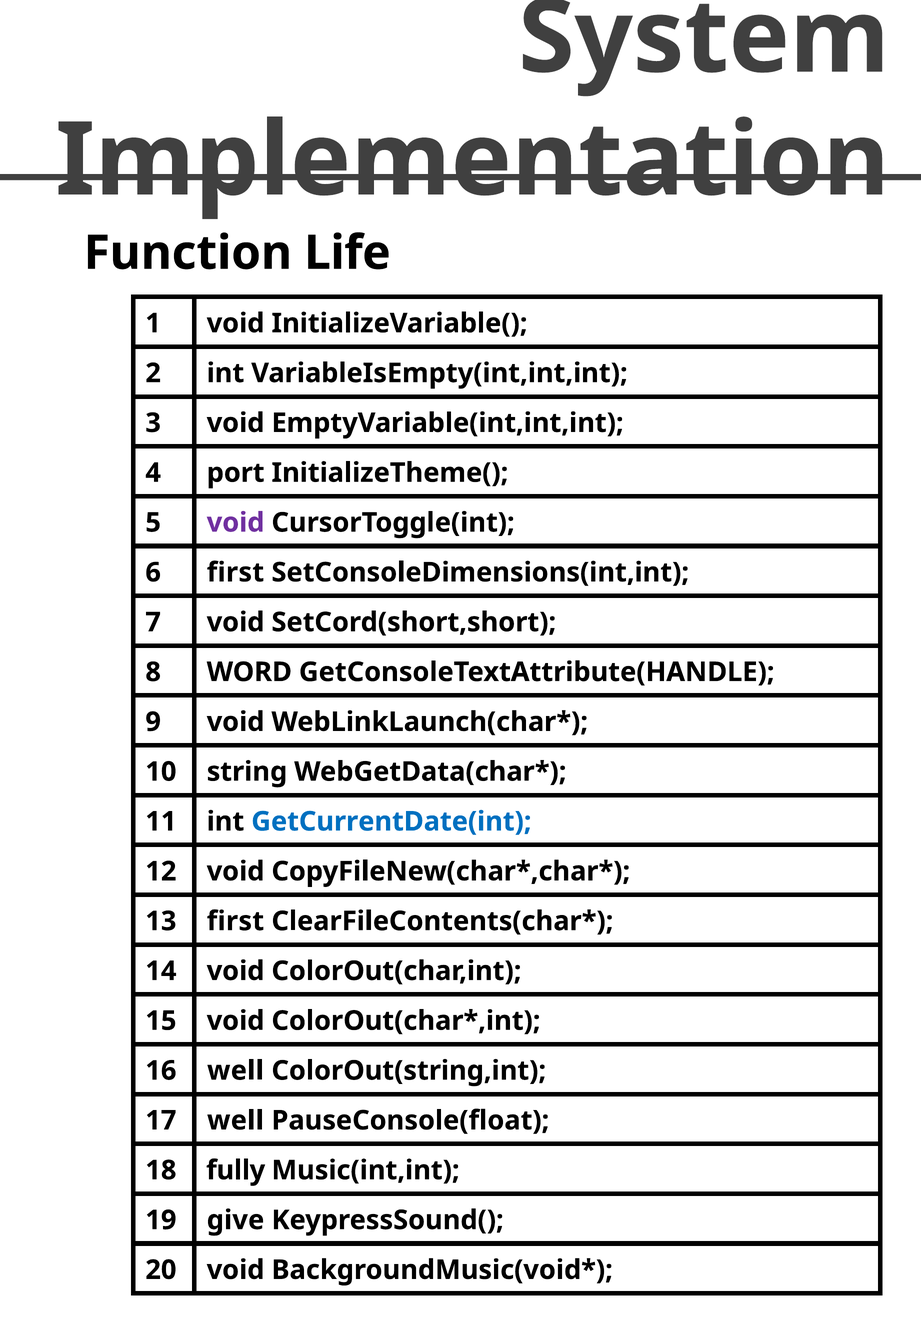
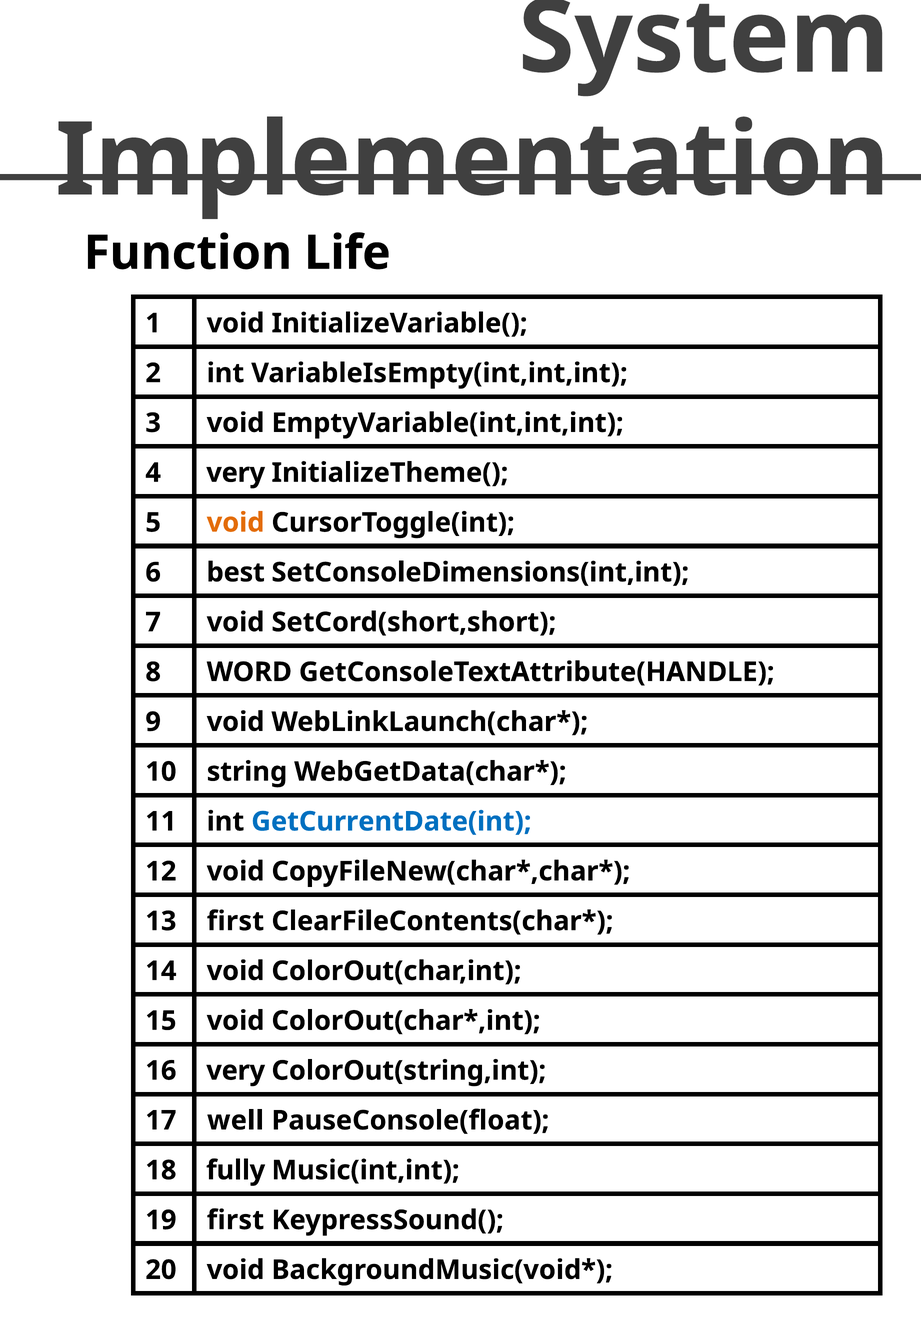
4 port: port -> very (236, 473)
void colour: purple -> orange (236, 522)
6 first: first -> best (236, 572)
16 well: well -> very (236, 1070)
19 give: give -> first (235, 1220)
